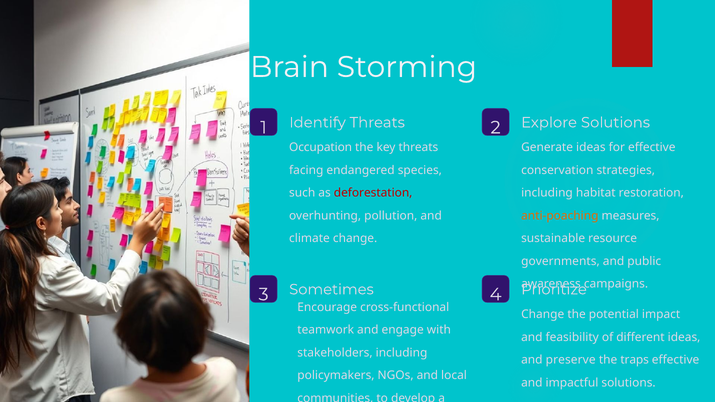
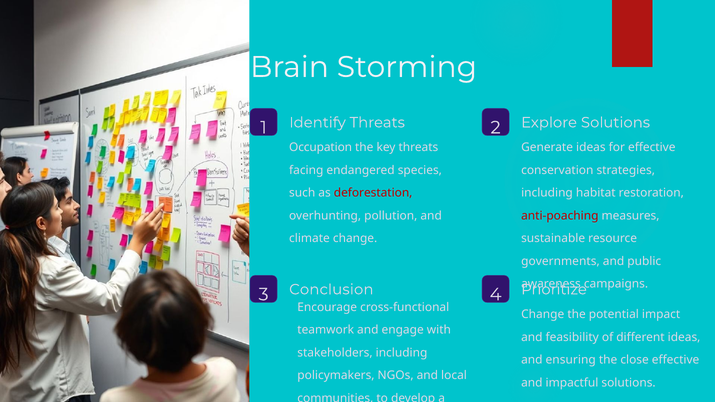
anti-poaching colour: orange -> red (560, 216)
Sometimes: Sometimes -> Conclusion (331, 290)
preserve: preserve -> ensuring (571, 360)
traps: traps -> close (635, 360)
